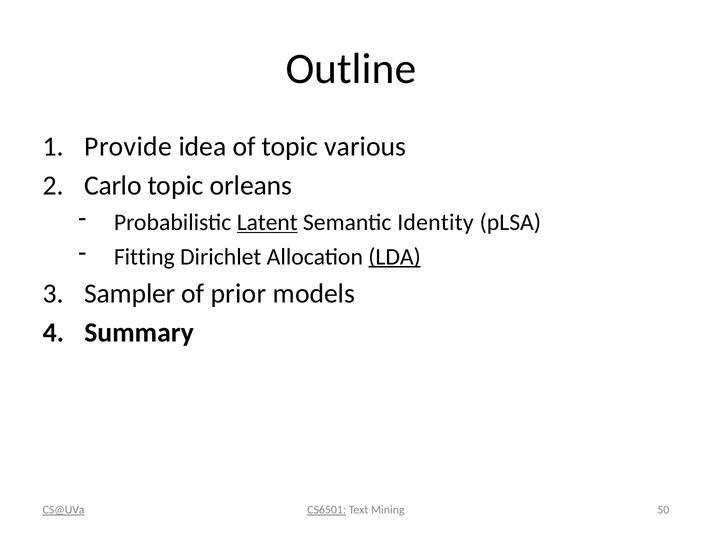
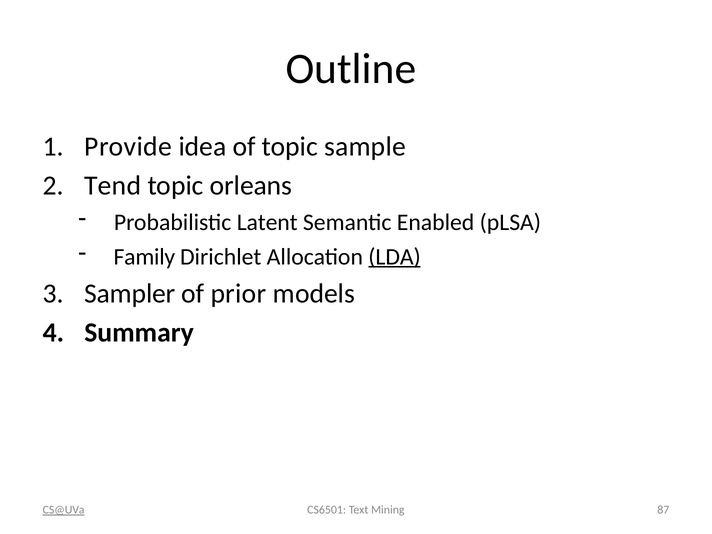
various: various -> sample (365, 147)
Carlo: Carlo -> Tend (113, 186)
Latent underline: present -> none (267, 222)
Identity: Identity -> Enabled (436, 222)
Fitting: Fitting -> Family (144, 257)
CS6501 underline: present -> none (327, 510)
50: 50 -> 87 (663, 510)
